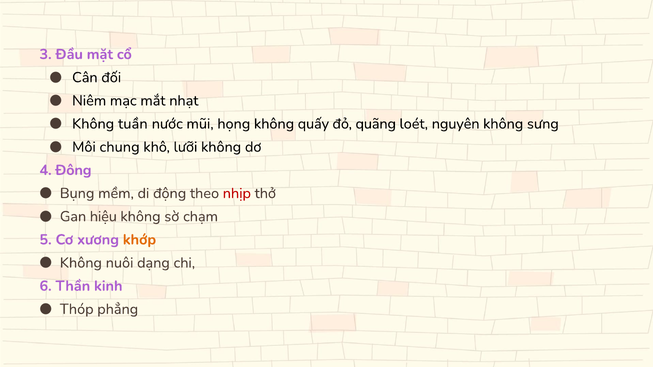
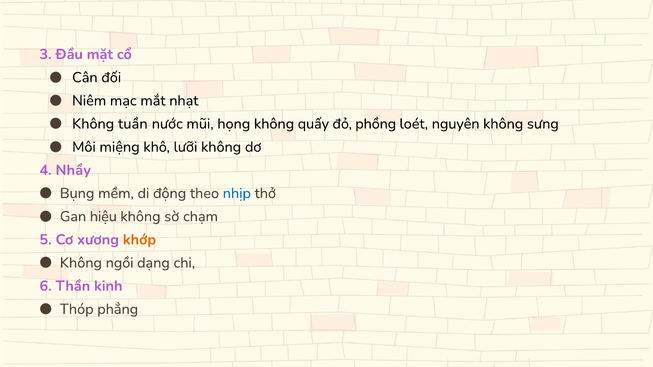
quãng: quãng -> phồng (376, 124)
chung: chung -> miệng (120, 147)
Đông: Đông -> Nhầy (73, 170)
nhịp colour: red -> blue (237, 193)
nuôi: nuôi -> ngồi (120, 263)
